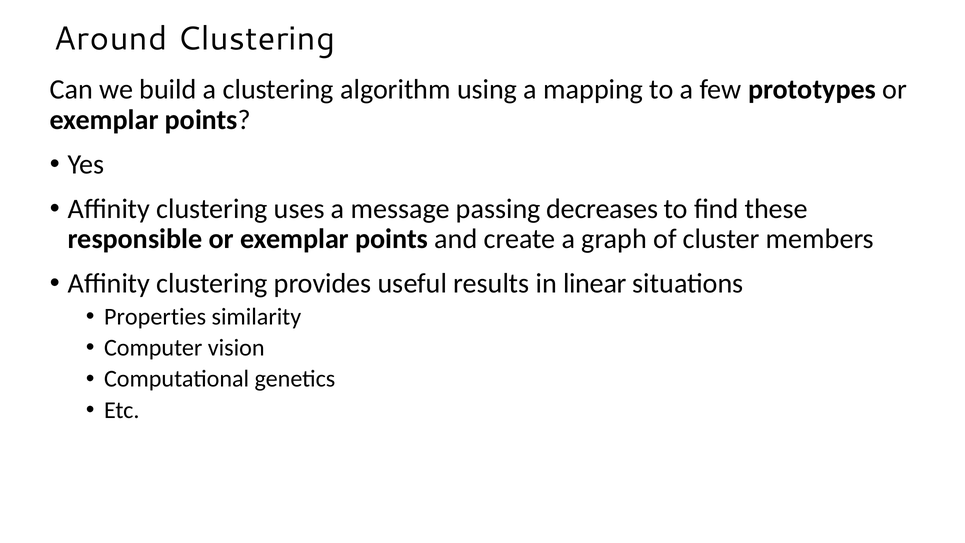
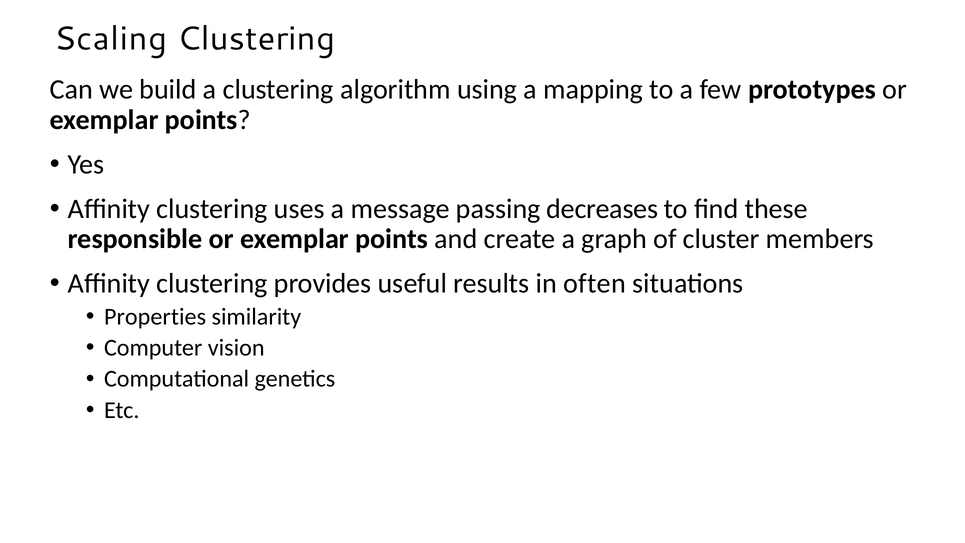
Around: Around -> Scaling (111, 39)
linear: linear -> often (595, 283)
